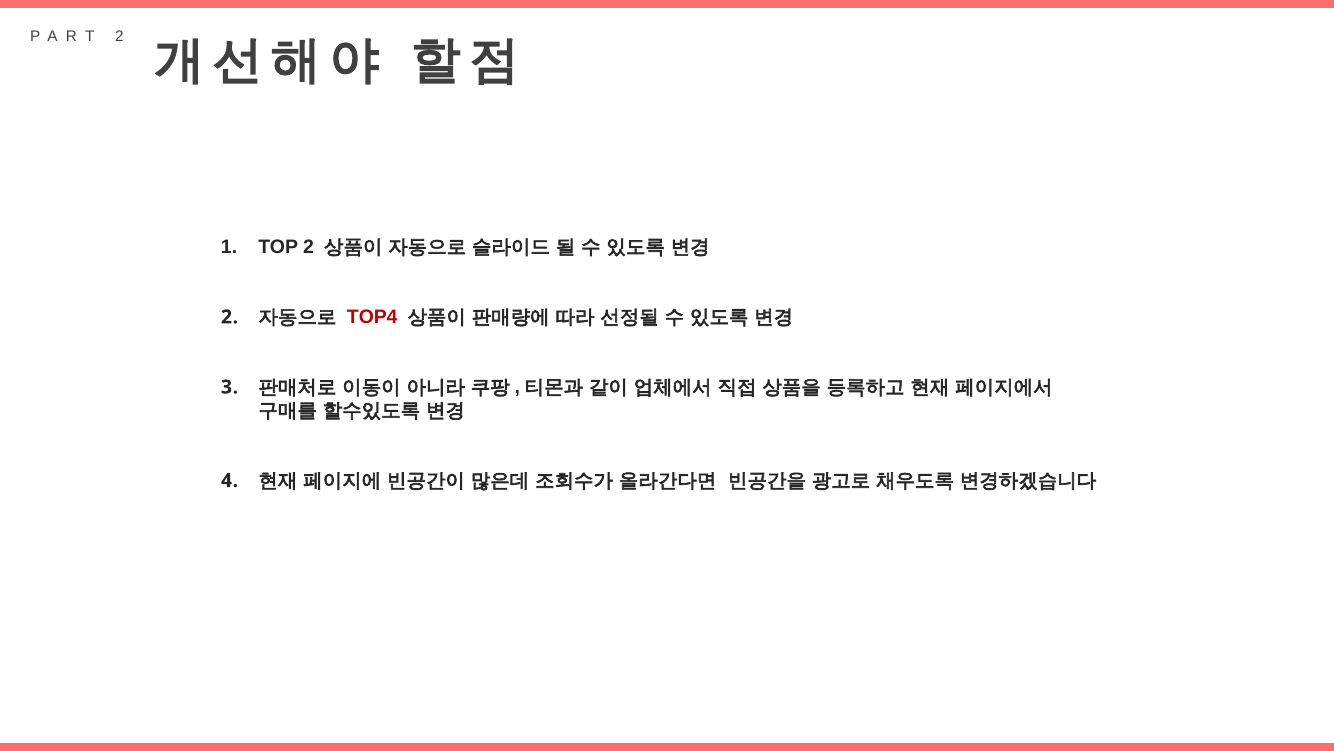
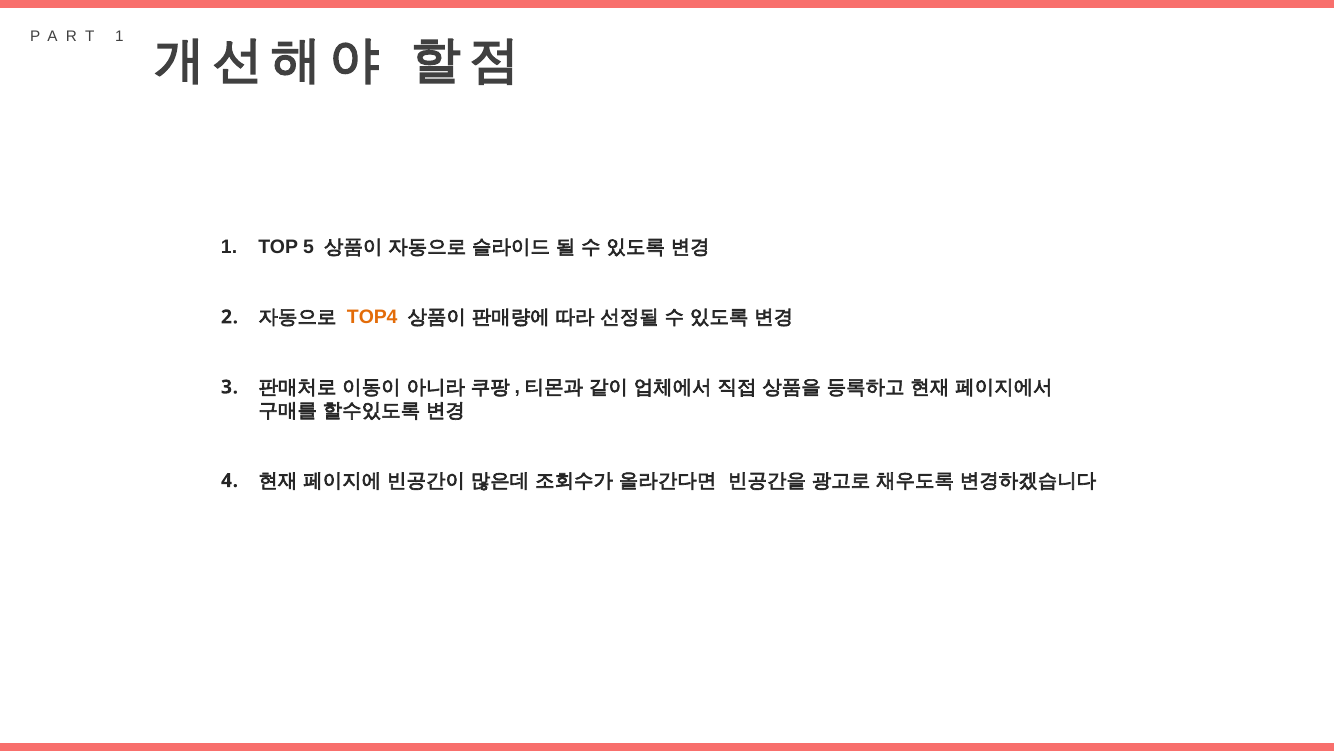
2: 2 -> 1 (119, 37)
TOP 2: 2 -> 5 (309, 247)
TOP4 colour: red -> orange (372, 317)
